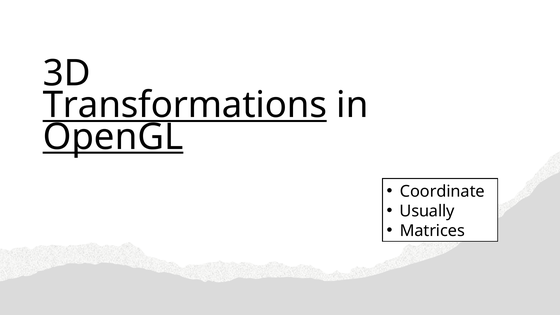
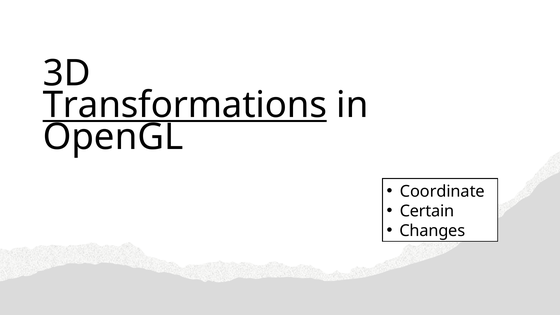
OpenGL underline: present -> none (113, 137)
Usually: Usually -> Certain (427, 211)
Matrices: Matrices -> Changes (432, 231)
